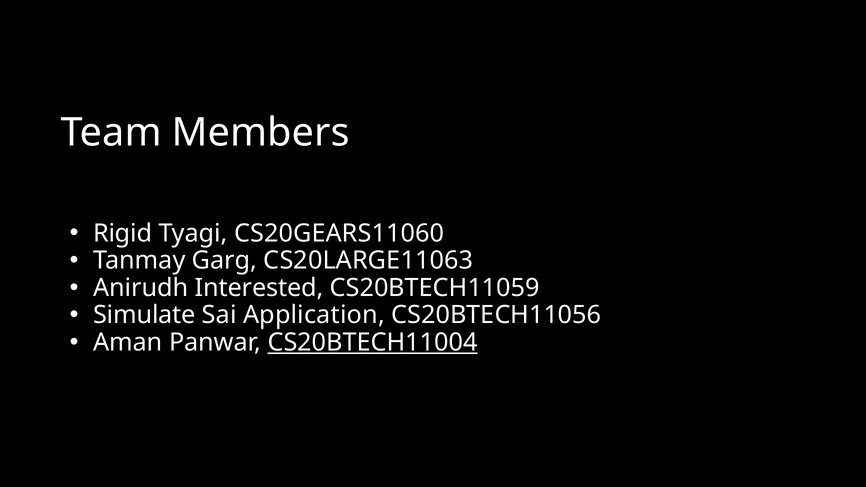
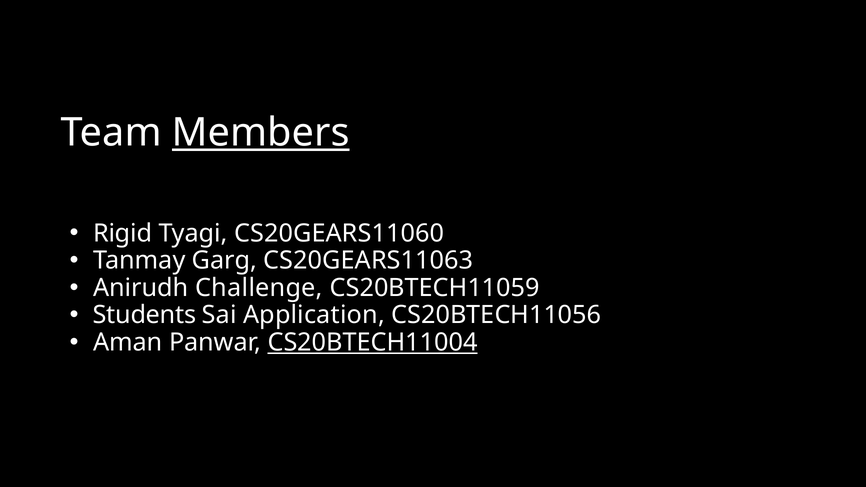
Members underline: none -> present (261, 133)
CS20LARGE11063: CS20LARGE11063 -> CS20GEARS11063 (368, 261)
Interested: Interested -> Challenge (259, 288)
Simulate: Simulate -> Students (144, 315)
